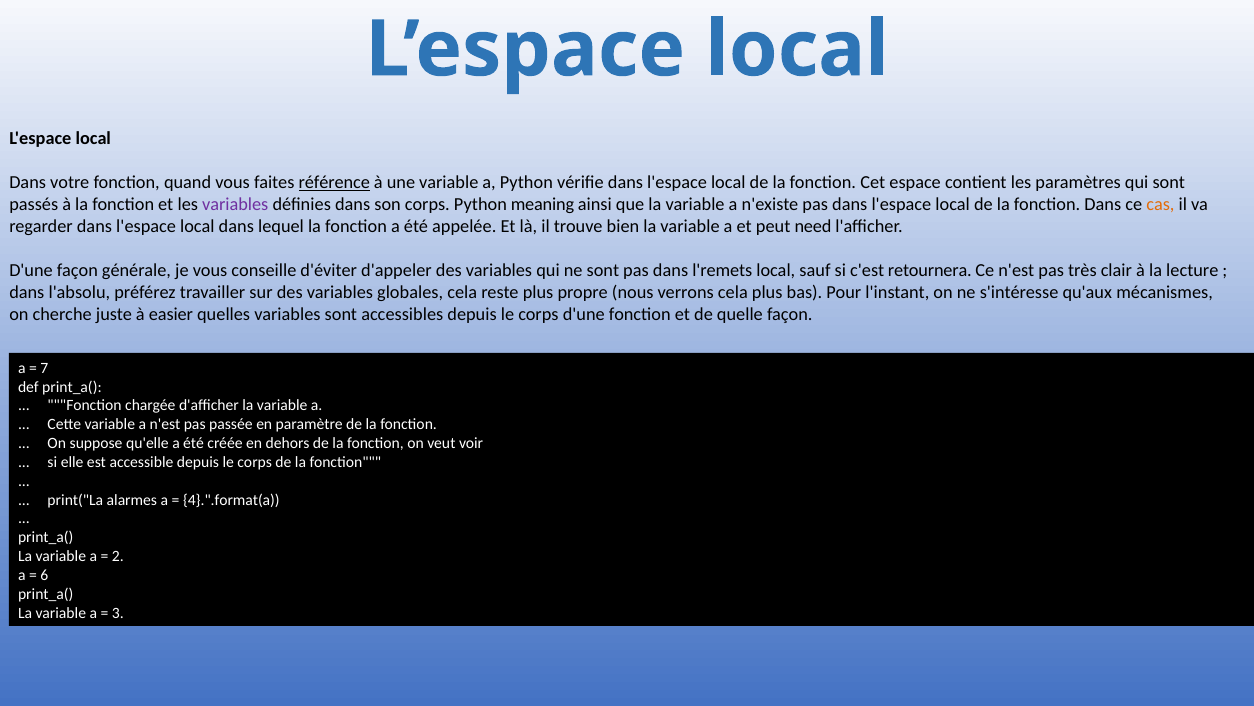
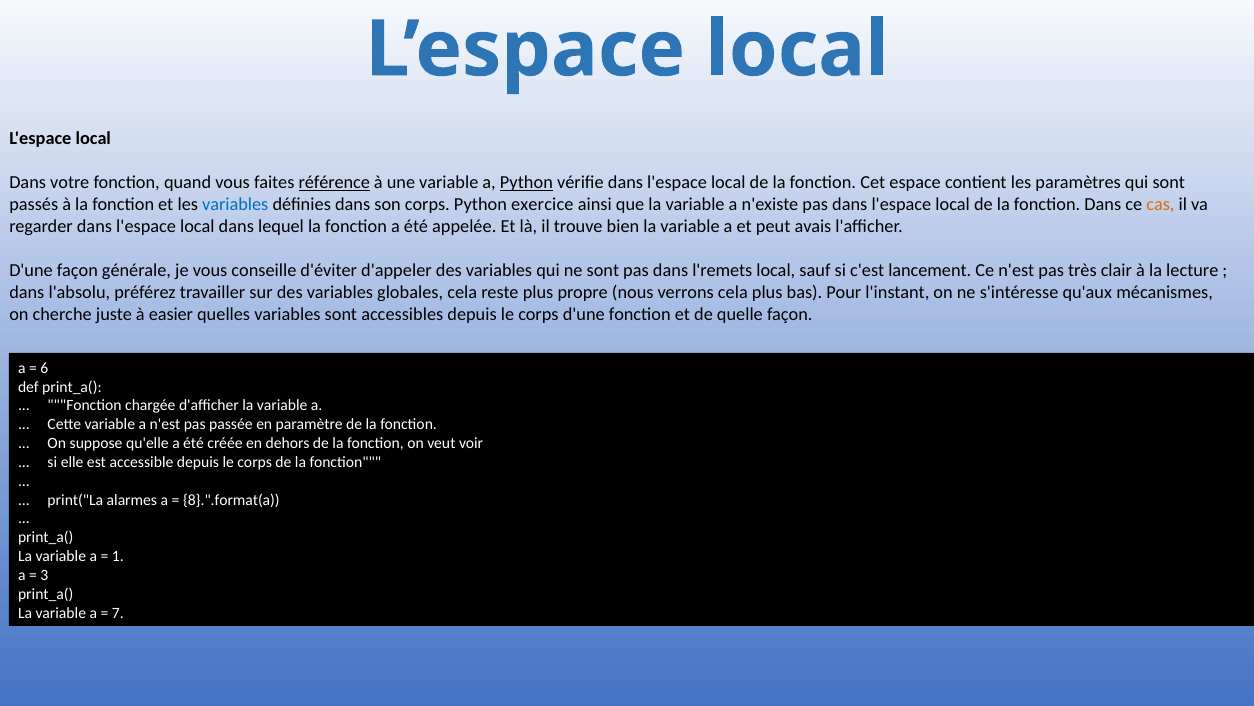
Python underline: none -> present (526, 183)
variables colour: purple -> blue (235, 205)
meaning: meaning -> exercice (542, 205)
need: need -> avais (813, 227)
retournera: retournera -> lancement (930, 270)
7: 7 -> 6 (44, 368)
4}.".format(a: 4}.".format(a -> 8}.".format(a (231, 499)
2: 2 -> 1 (118, 556)
6: 6 -> 3 (44, 575)
3: 3 -> 7 (118, 612)
